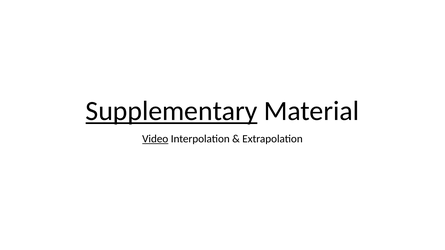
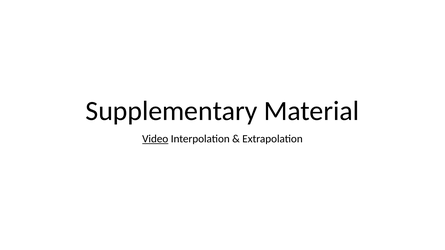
Supplementary underline: present -> none (172, 111)
